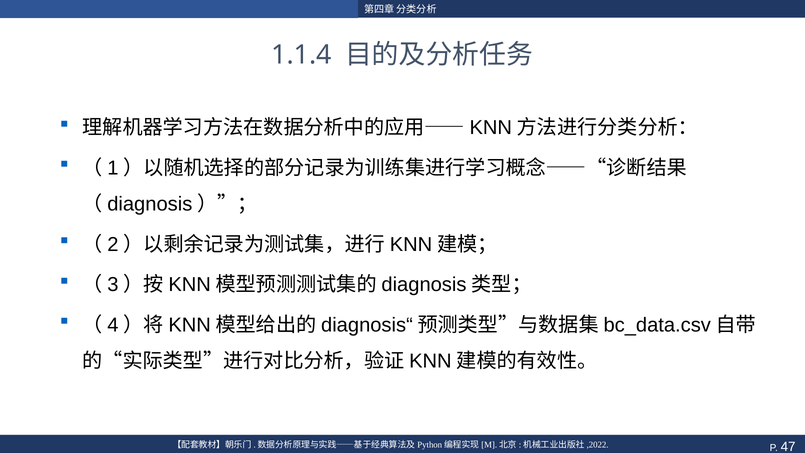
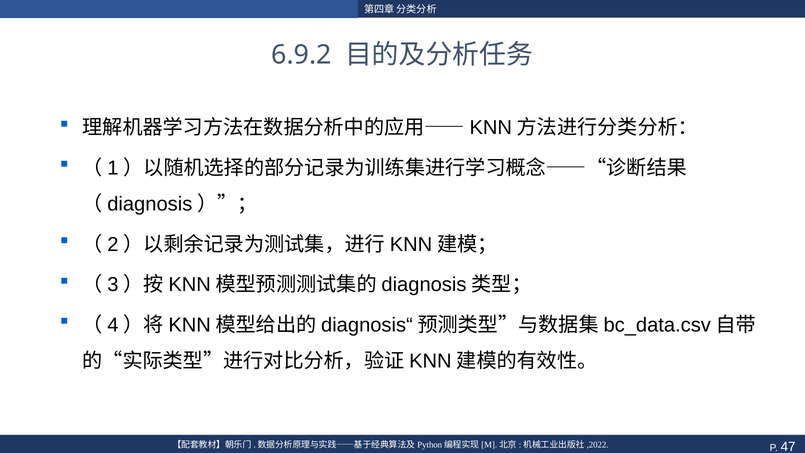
1.1.4: 1.1.4 -> 6.9.2 (301, 55)
